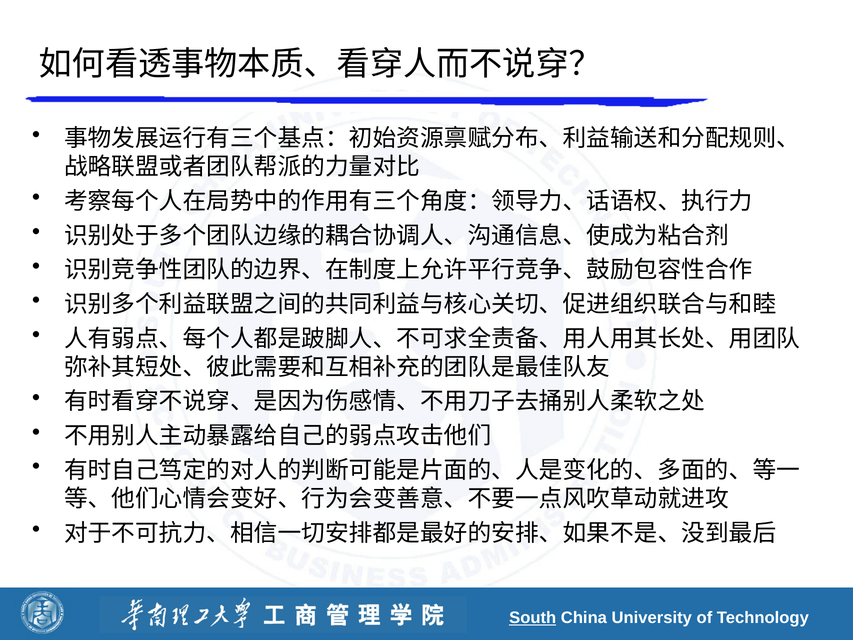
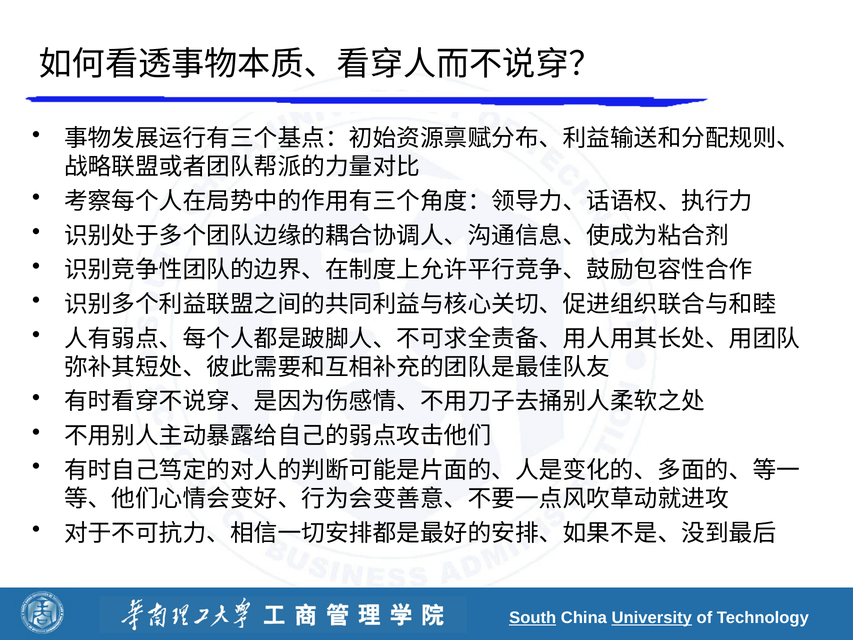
University underline: none -> present (652, 617)
